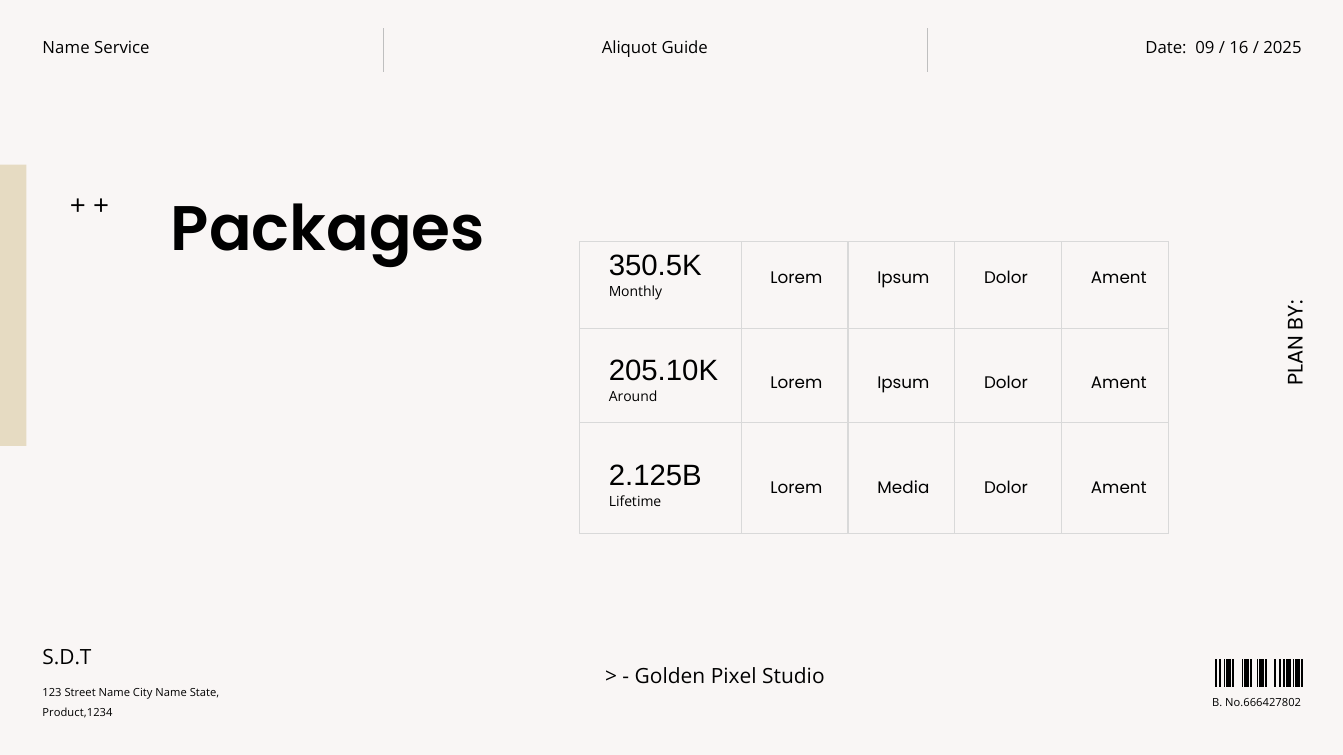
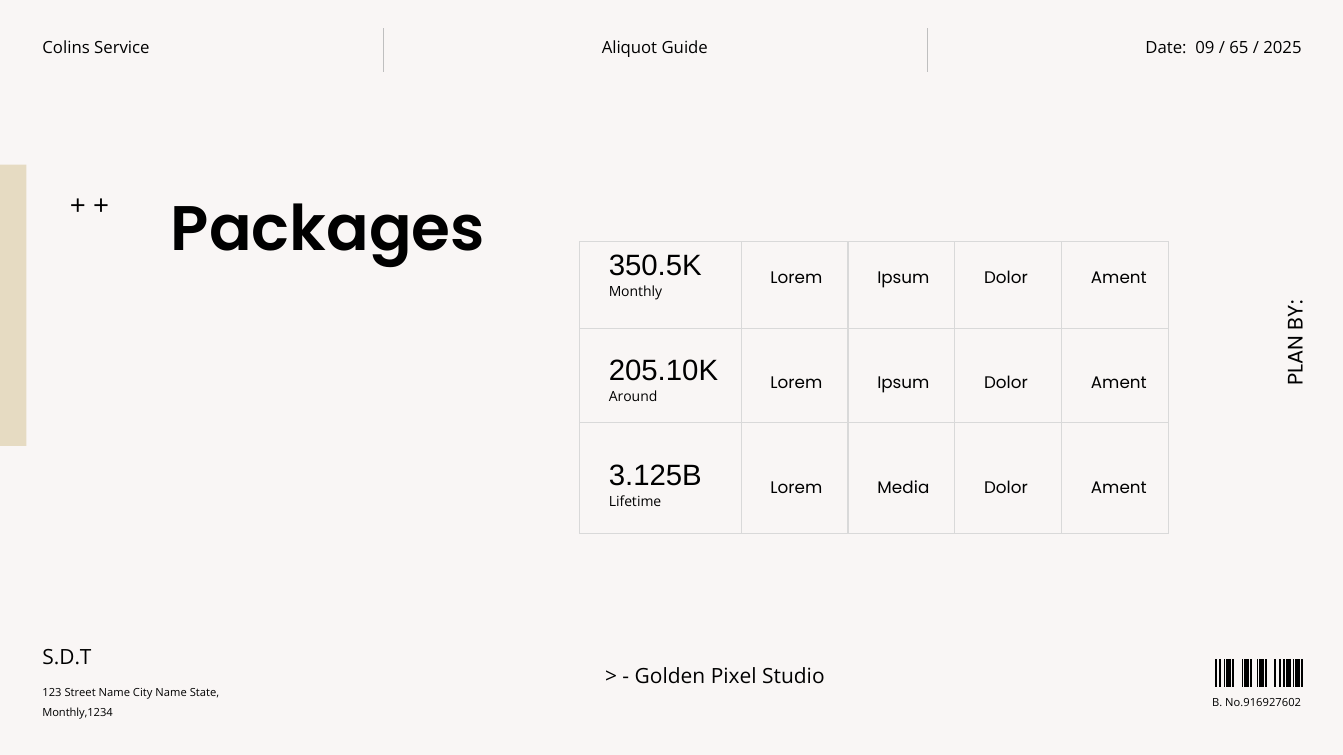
Name: Name -> Colins (66, 48)
16: 16 -> 65 (1239, 48)
2.125B: 2.125B -> 3.125B (655, 476)
No.666427802: No.666427802 -> No.916927602 (1263, 703)
Product,1234: Product,1234 -> Monthly,1234 (78, 713)
